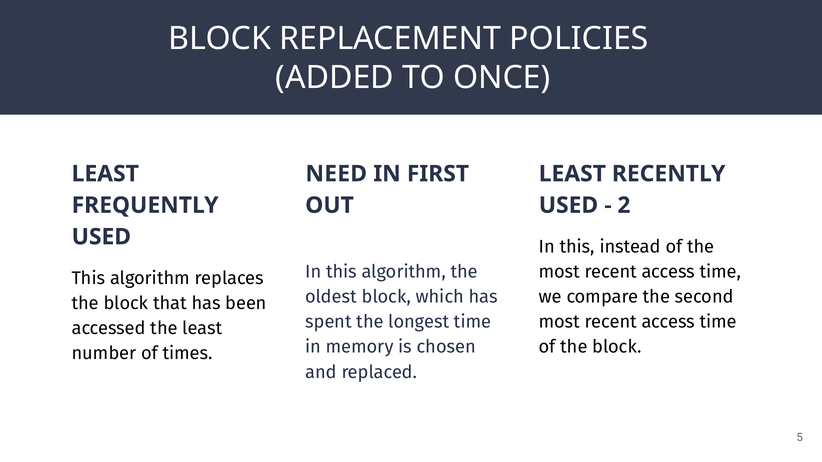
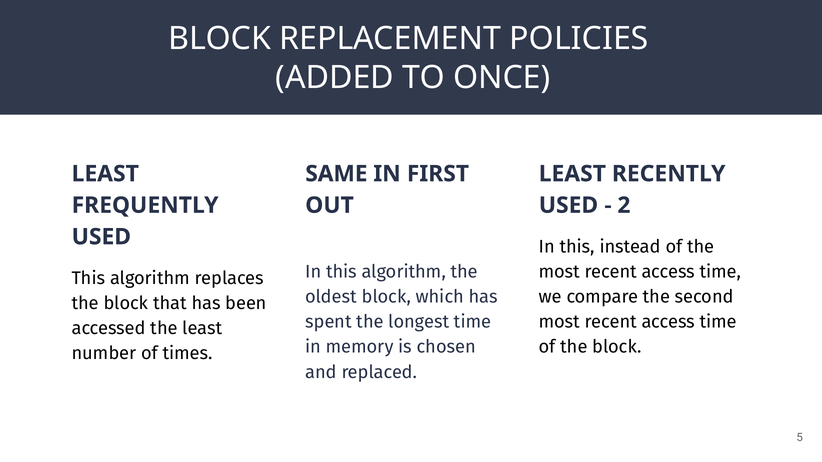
NEED: NEED -> SAME (336, 174)
